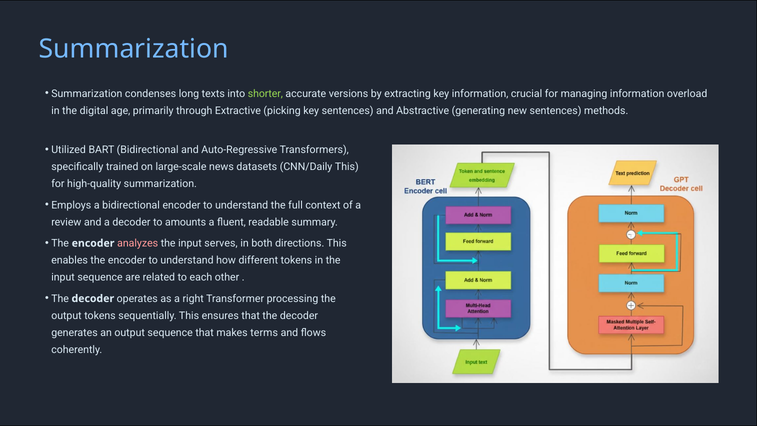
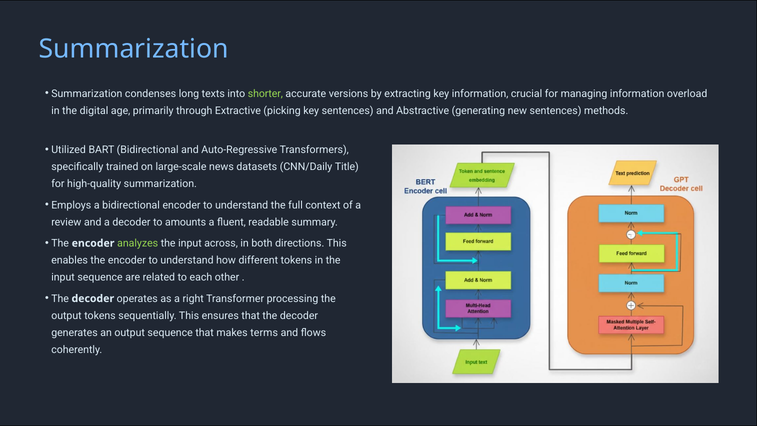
CNN/Daily This: This -> Title (347, 167)
analyzes colour: pink -> light green (138, 243)
serves: serves -> across (221, 243)
